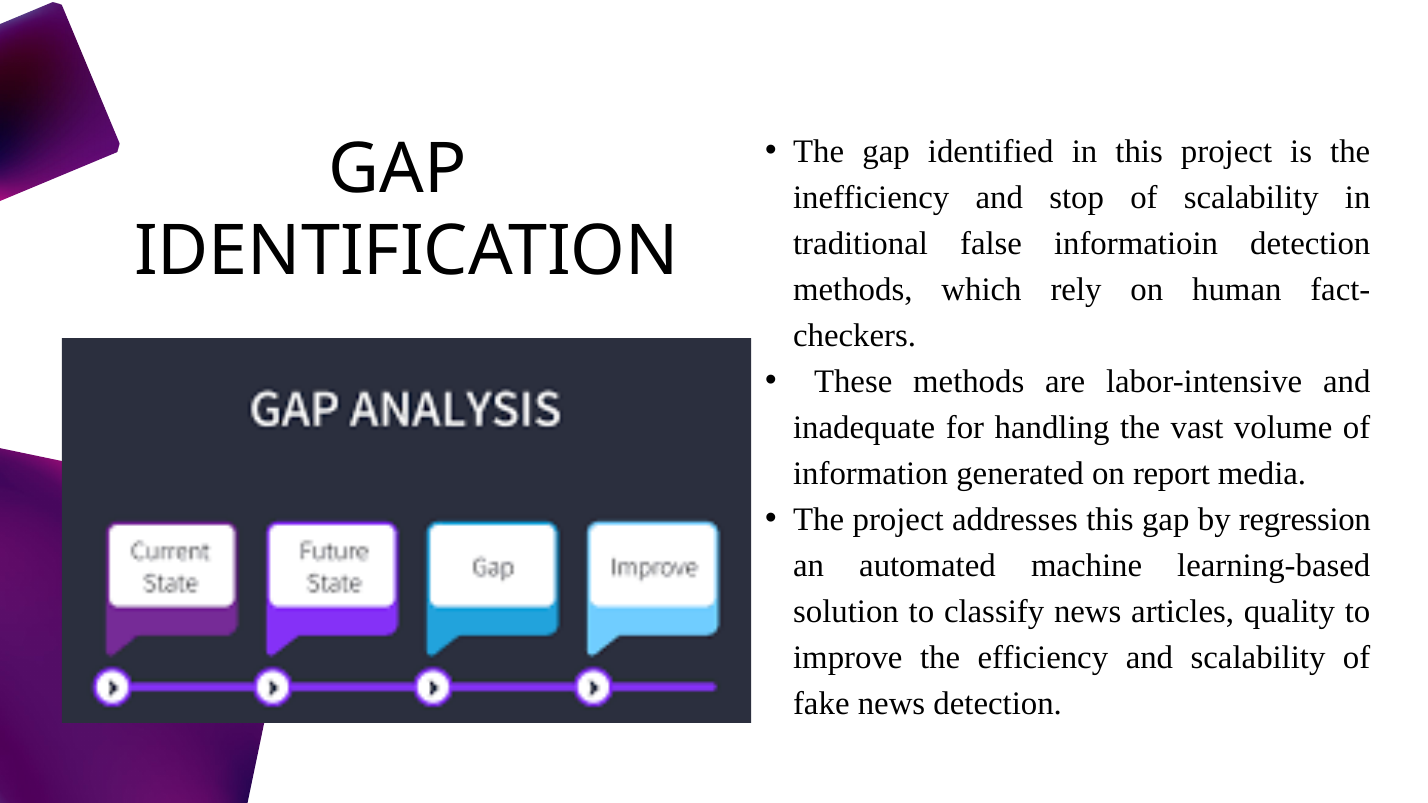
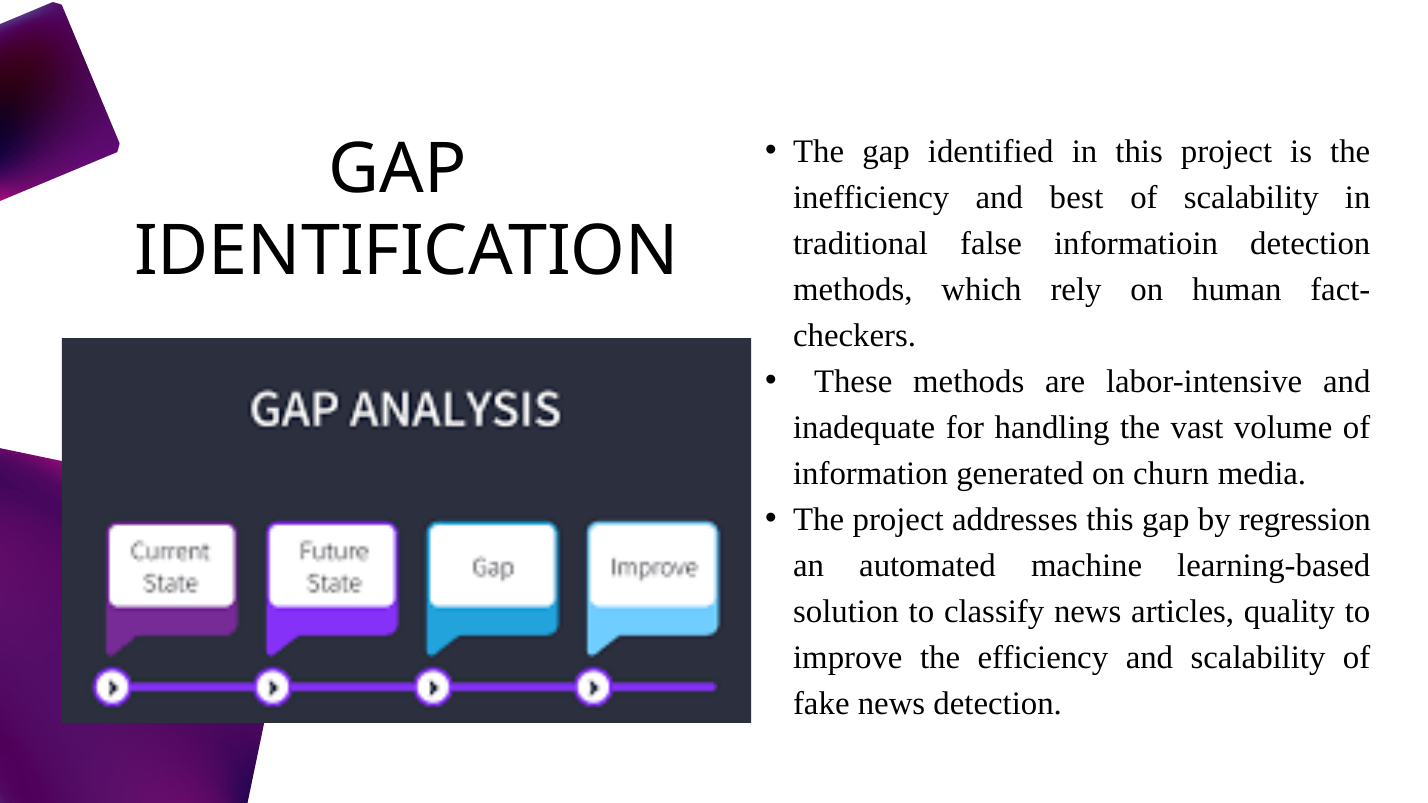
stop: stop -> best (1076, 197)
report: report -> churn (1171, 474)
